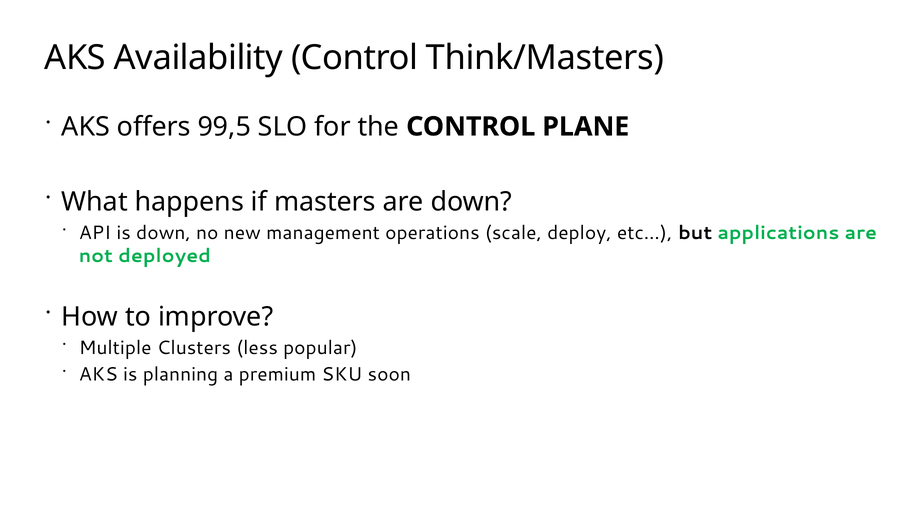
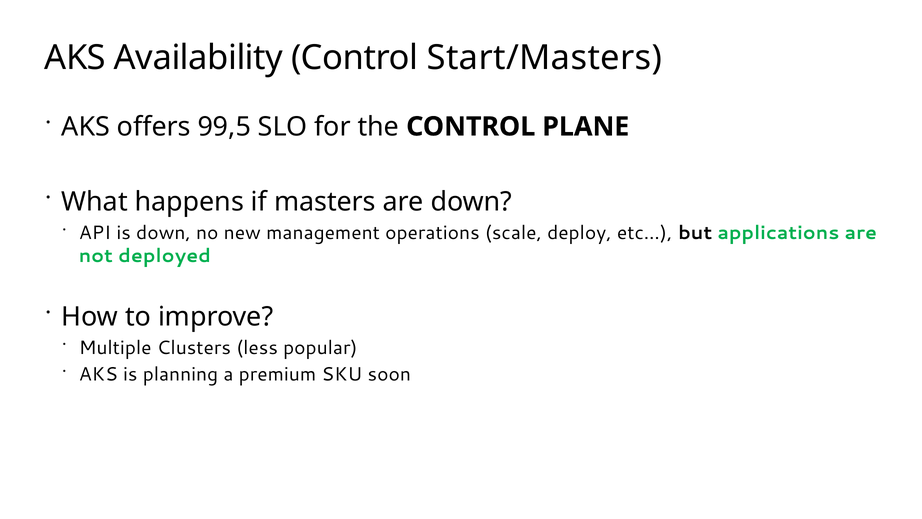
Think/Masters: Think/Masters -> Start/Masters (544, 58)
